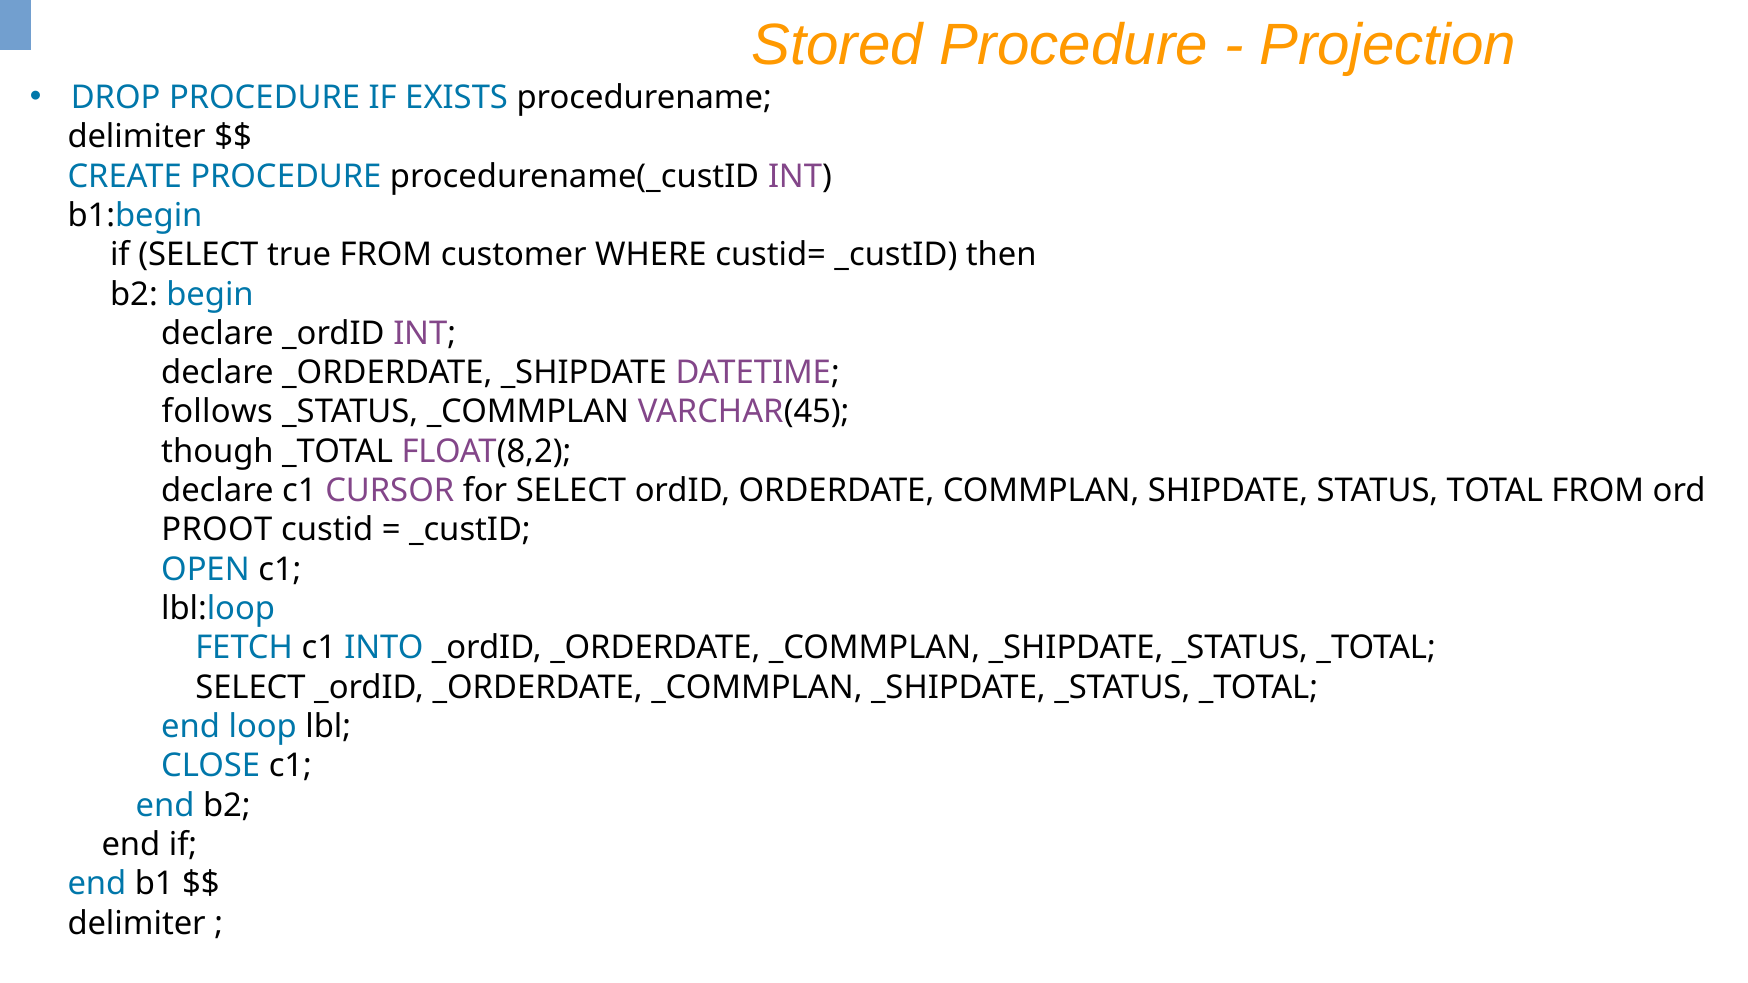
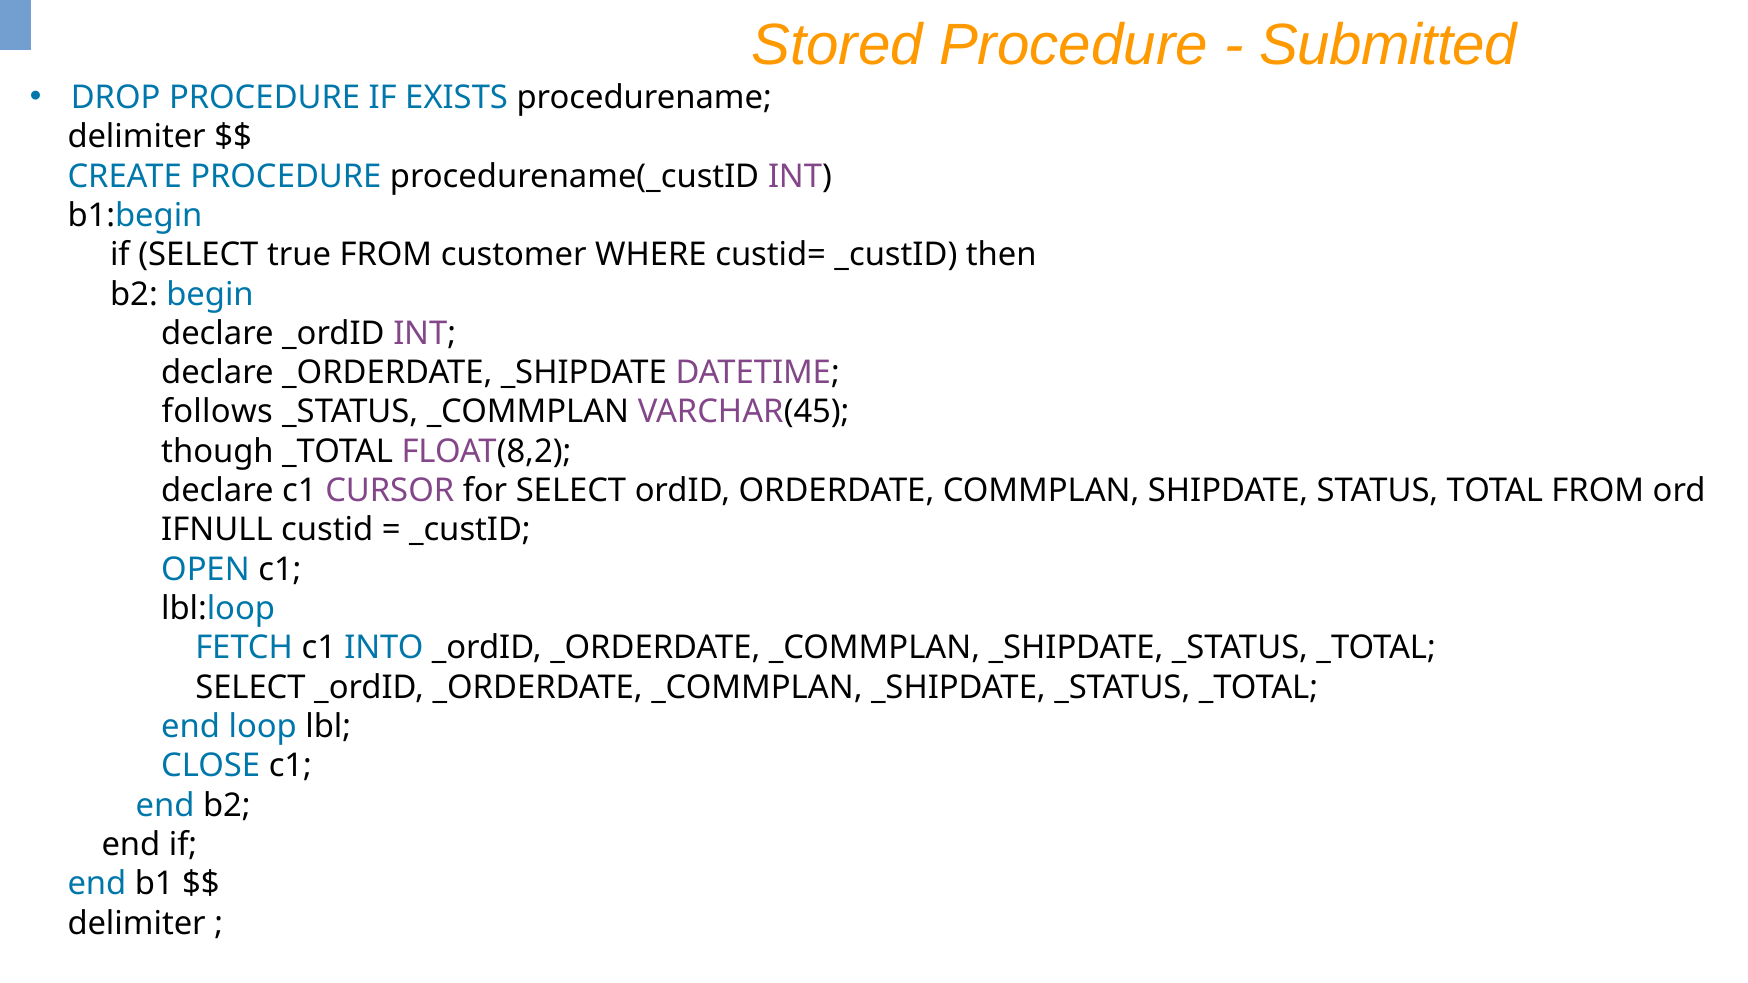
Projection: Projection -> Submitted (1388, 45)
PROOT: PROOT -> IFNULL (217, 530)
